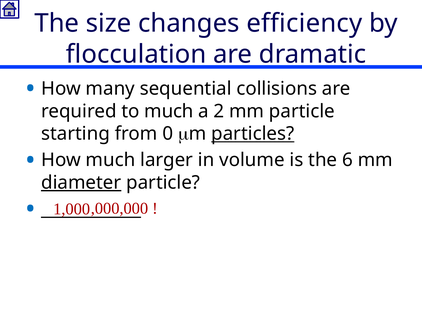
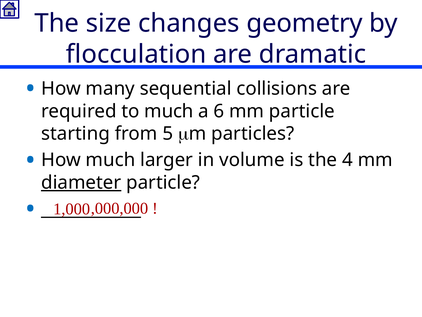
efficiency: efficiency -> geometry (305, 23)
2: 2 -> 6 (219, 111)
0: 0 -> 5 (168, 134)
particles underline: present -> none (253, 134)
6: 6 -> 4 (347, 160)
